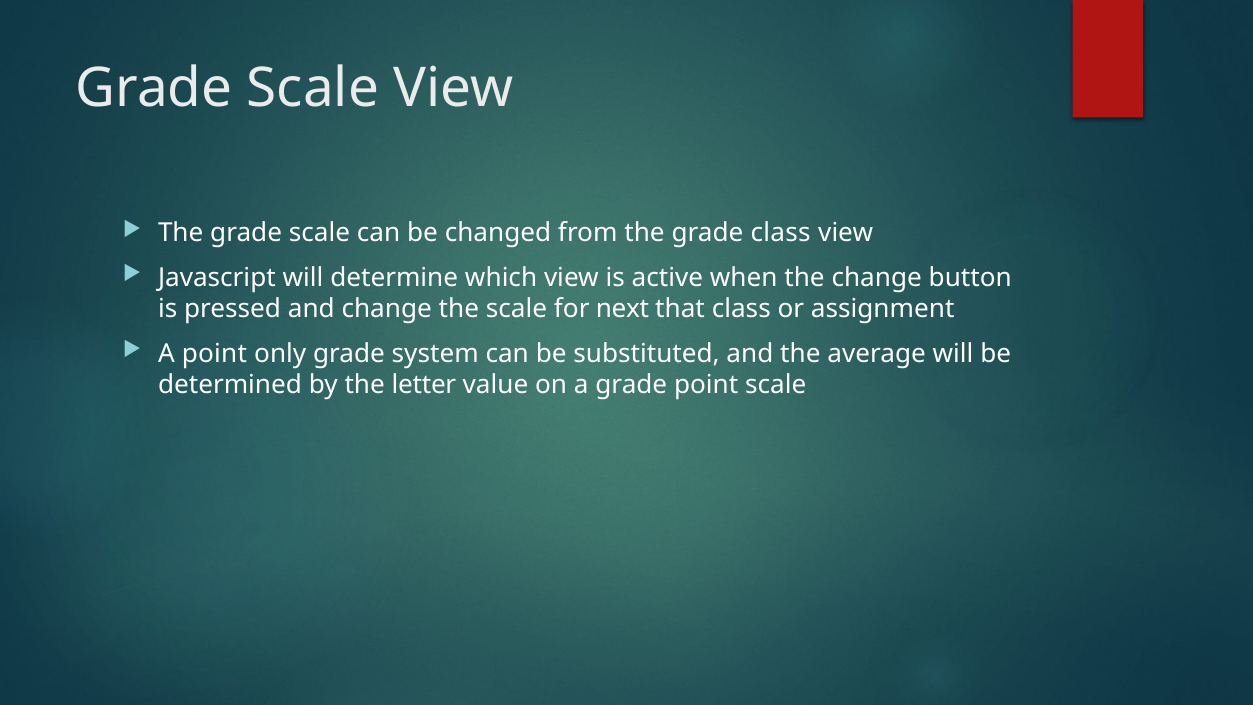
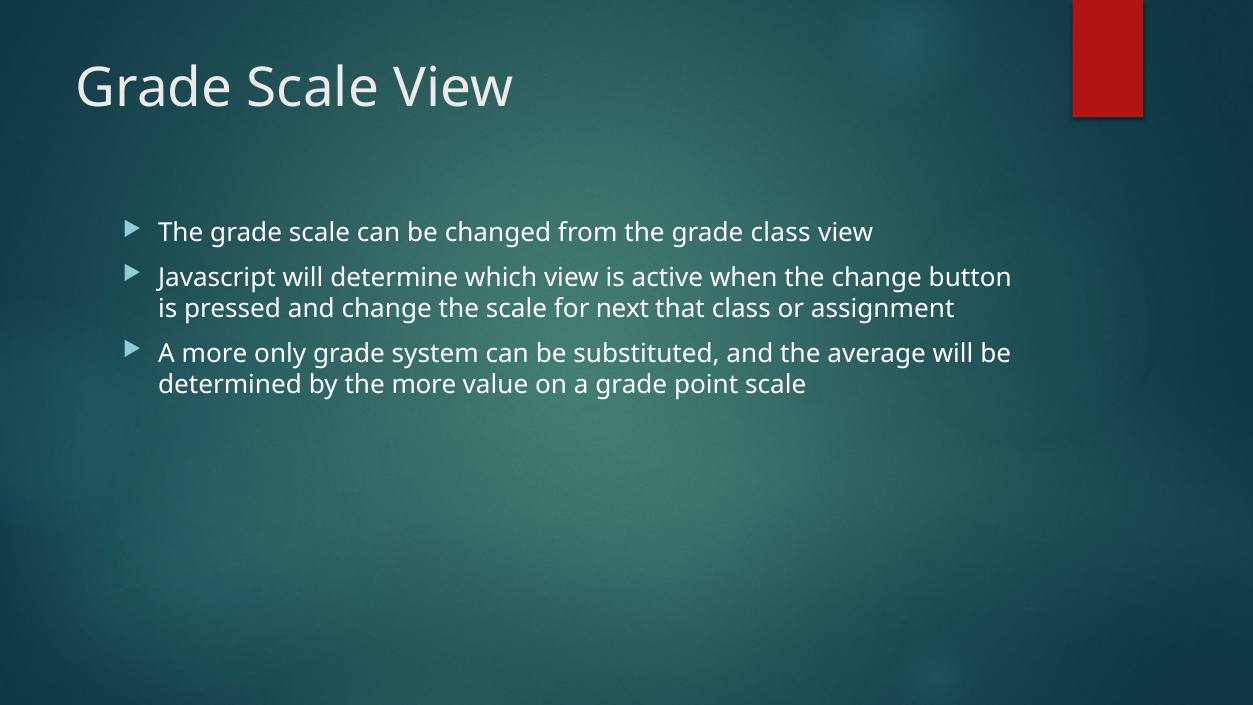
A point: point -> more (214, 353)
the letter: letter -> more (424, 385)
